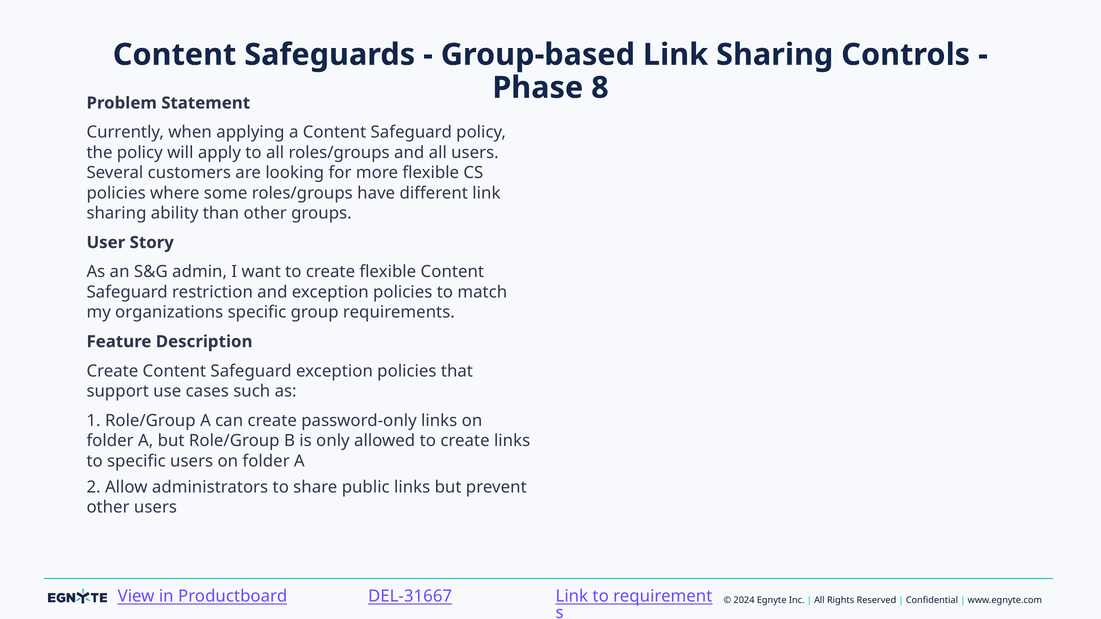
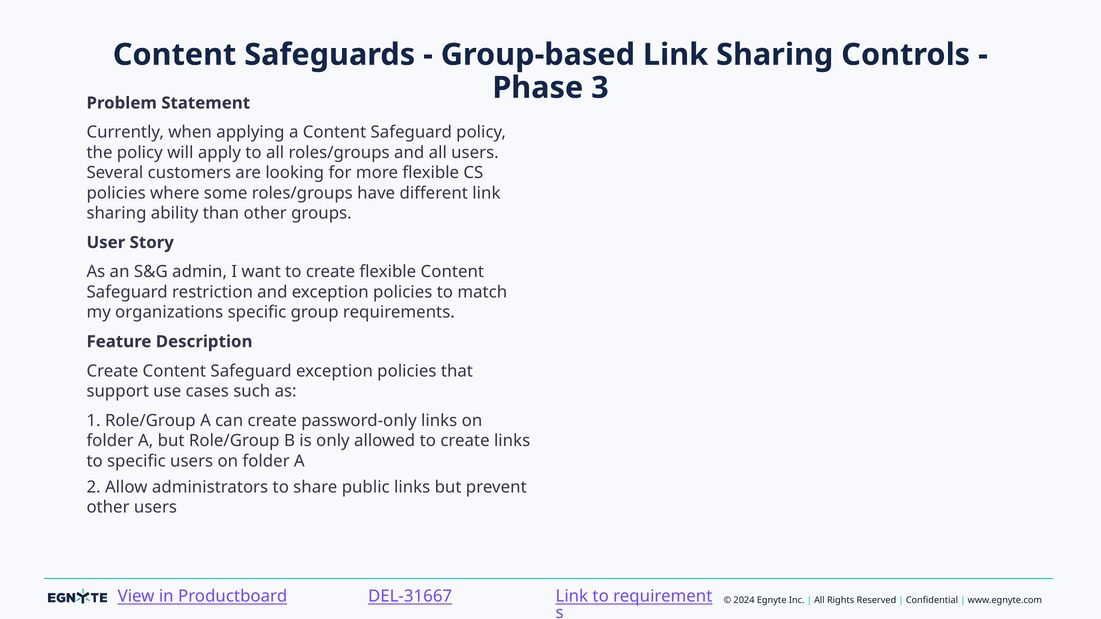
8: 8 -> 3 (600, 88)
